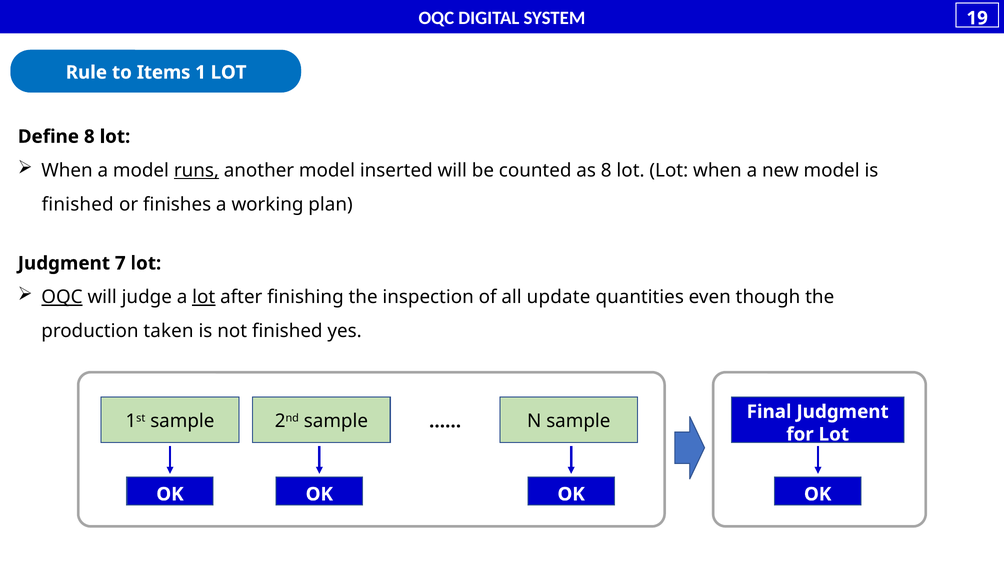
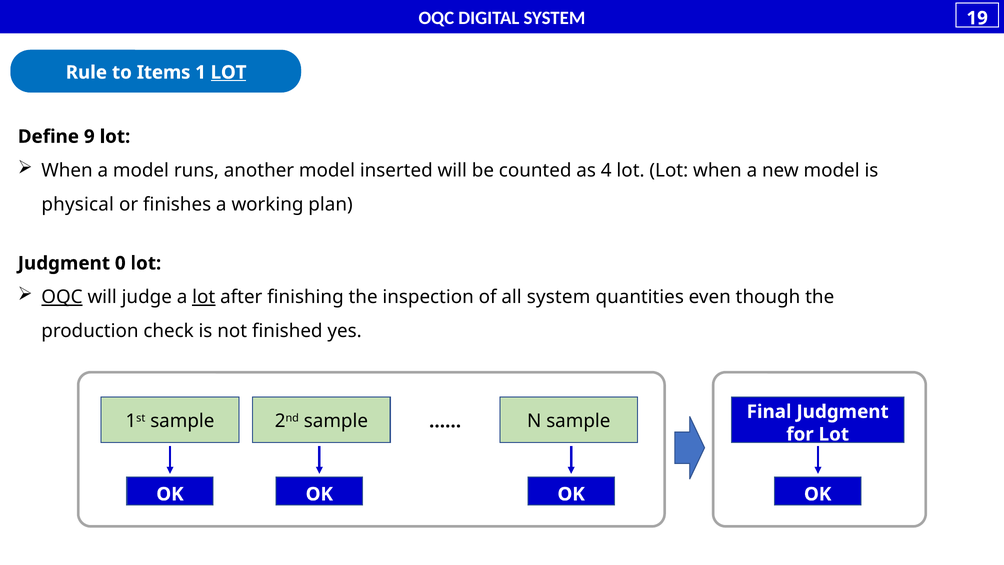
LOT underline: none -> present (229, 72)
Define 8: 8 -> 9 (89, 137)
runs underline: present -> none (196, 170)
as 8: 8 -> 4 (606, 170)
finished: finished -> physical (78, 204)
7: 7 -> 0 (120, 263)
all update: update -> system (559, 297)
taken: taken -> check (169, 331)
